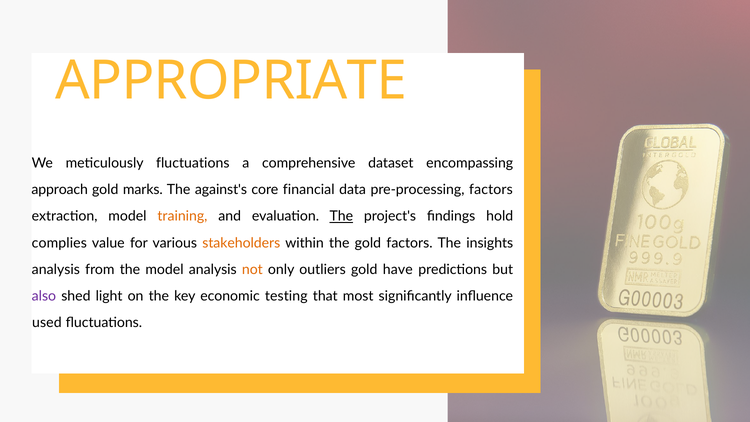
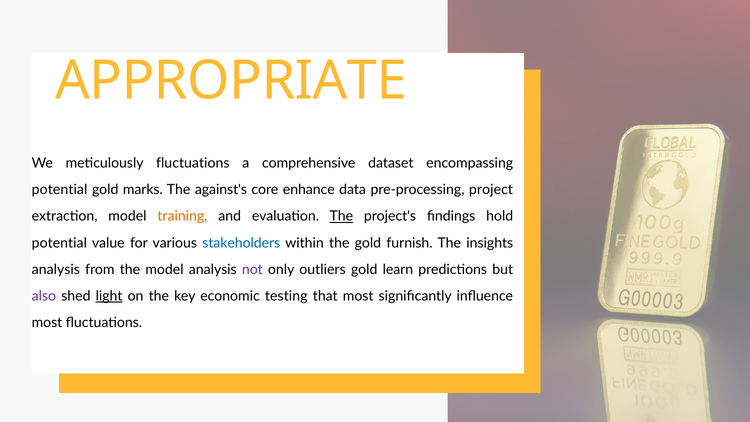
approach: approach -> potential (60, 190)
financial: financial -> enhance (309, 190)
pre-processing factors: factors -> project (491, 190)
complies: complies -> potential (59, 243)
stakeholders colour: orange -> blue (241, 243)
gold factors: factors -> furnish (410, 243)
not colour: orange -> purple (252, 269)
have: have -> learn (398, 269)
light underline: none -> present (109, 296)
used: used -> most (47, 323)
